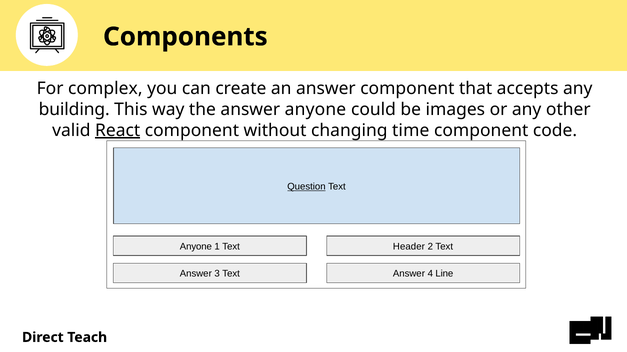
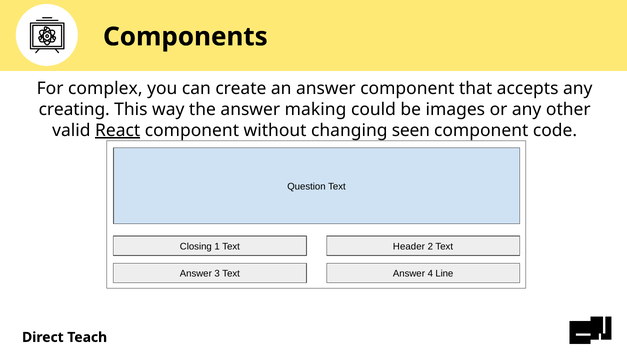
building: building -> creating (74, 110)
answer anyone: anyone -> making (316, 110)
time: time -> seen (411, 131)
Question underline: present -> none (306, 187)
Anyone: Anyone -> Closing (196, 247)
